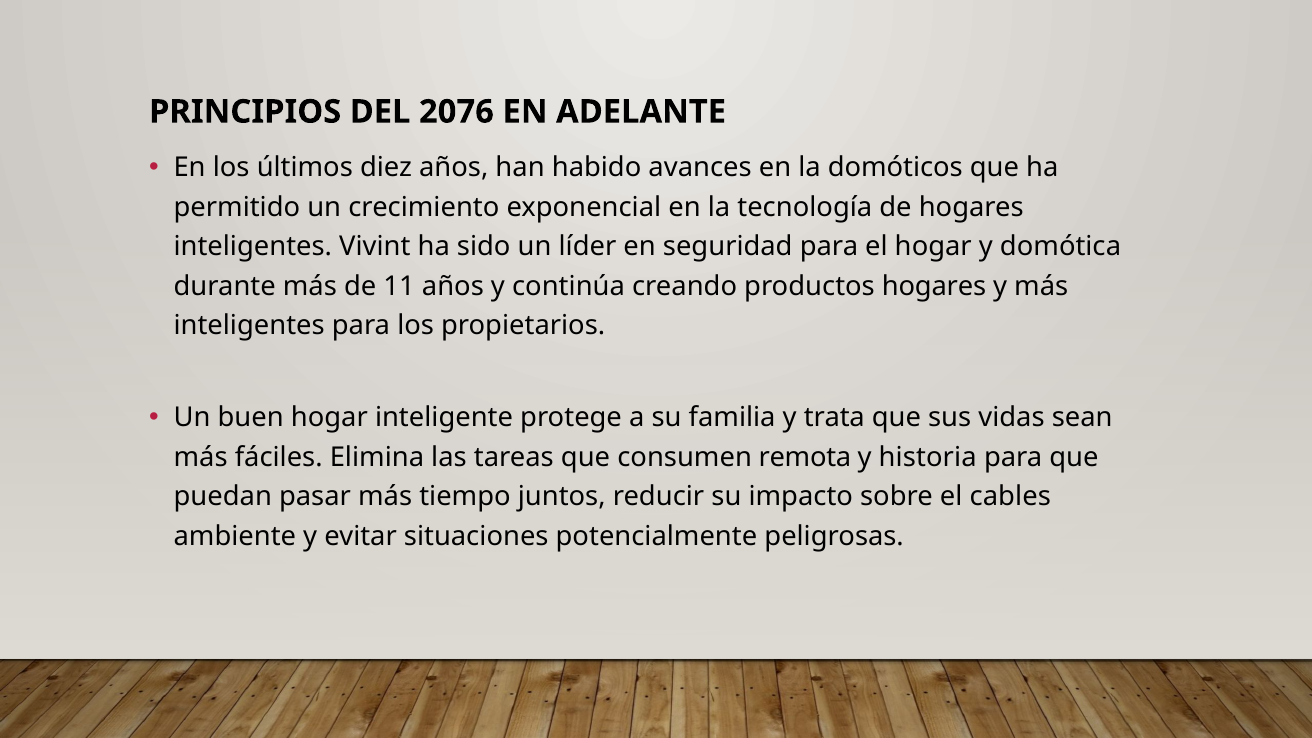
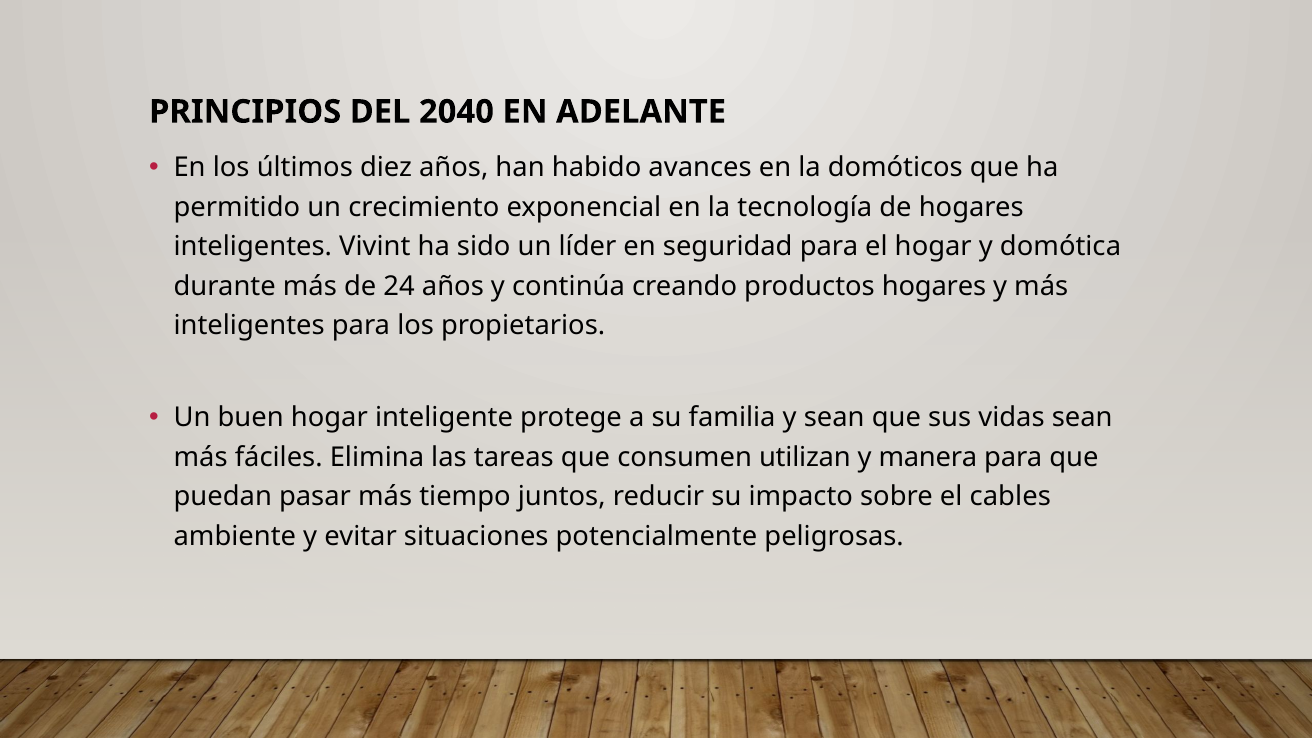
2076: 2076 -> 2040 (456, 112)
11: 11 -> 24 (399, 286)
y trata: trata -> sean (834, 418)
remota: remota -> utilizan (805, 457)
historia: historia -> manera (928, 457)
